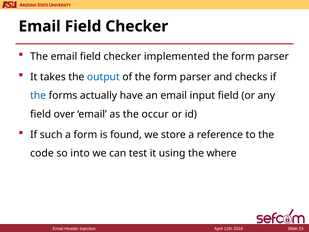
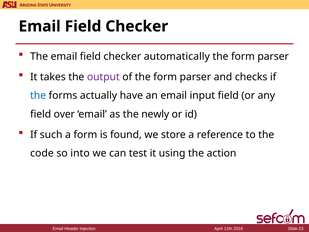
implemented: implemented -> automatically (177, 56)
output colour: blue -> purple (103, 77)
occur: occur -> newly (155, 114)
where: where -> action (222, 153)
